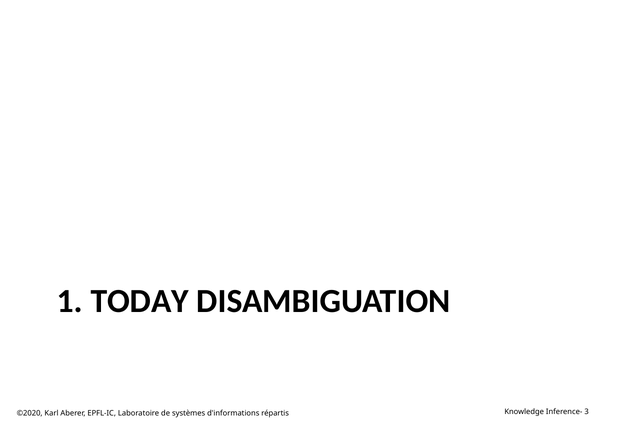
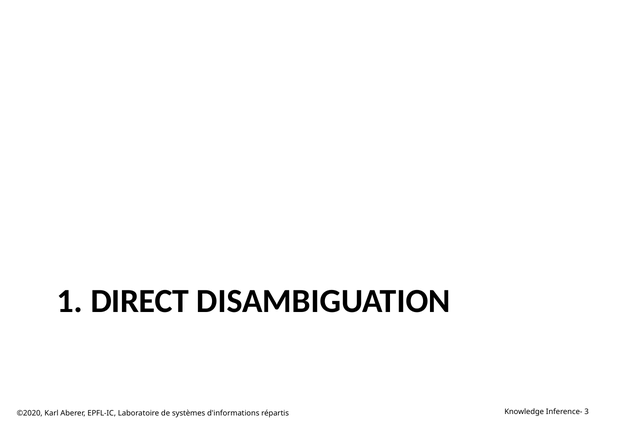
TODAY: TODAY -> DIRECT (140, 301)
